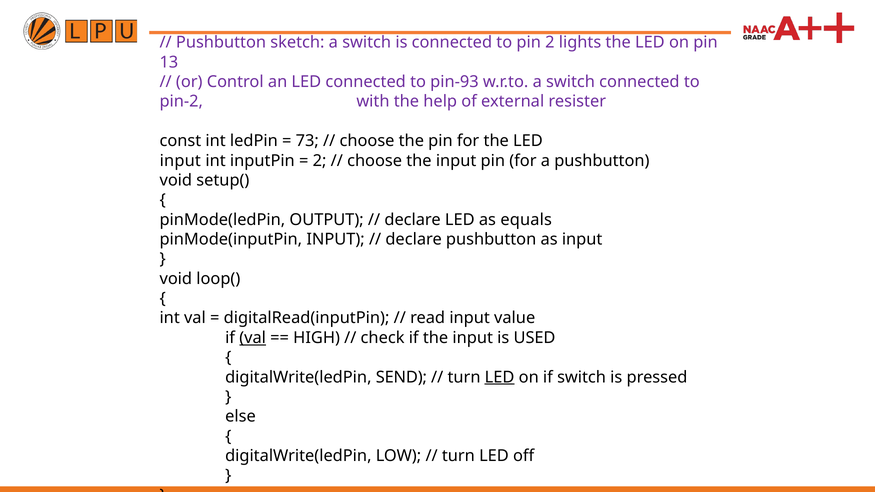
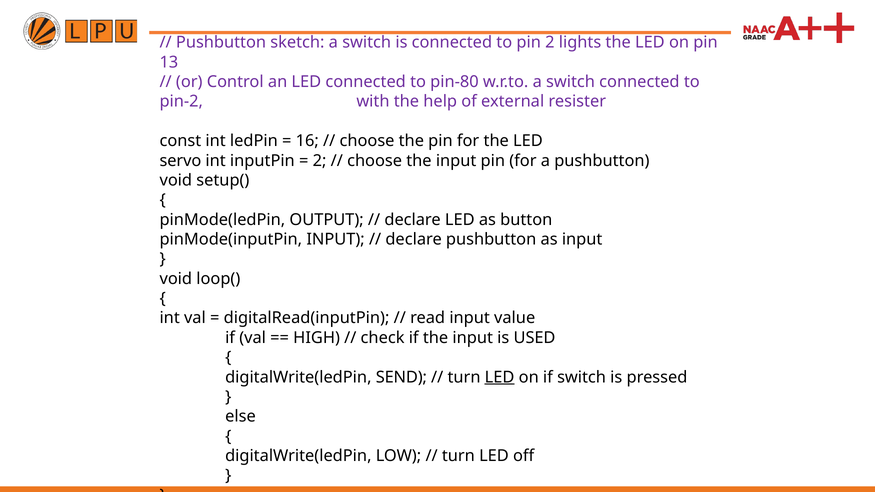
pin-93: pin-93 -> pin-80 (454, 82)
73: 73 -> 16 (307, 141)
input: input -> servo (180, 161)
equals: equals -> button (526, 220)
val underline: present -> none (253, 338)
